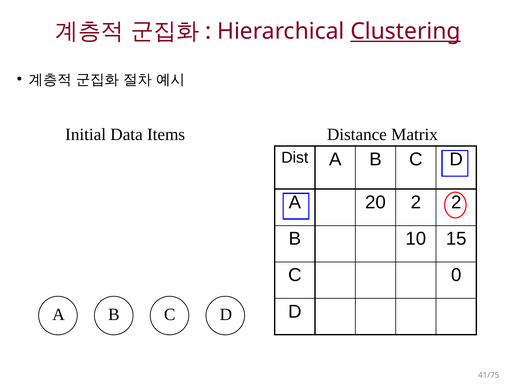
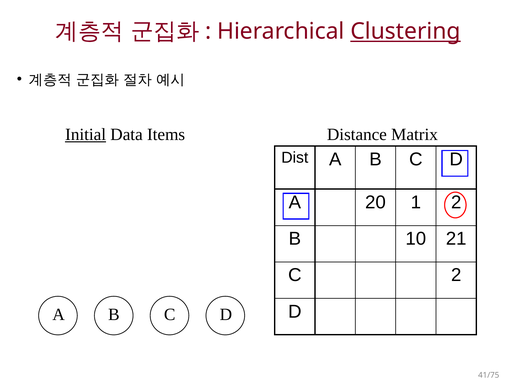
Initial underline: none -> present (86, 134)
20 2: 2 -> 1 (416, 202)
15: 15 -> 21 (456, 239)
C 0: 0 -> 2 (456, 275)
